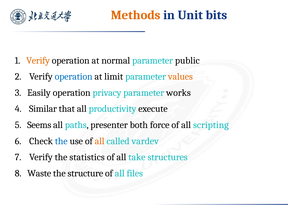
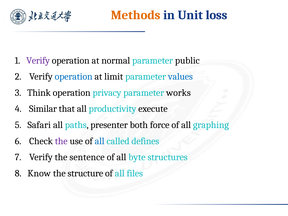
bits: bits -> loss (216, 15)
Verify colour: orange -> purple (38, 60)
values colour: orange -> blue (180, 77)
Easily: Easily -> Think (39, 93)
Seems: Seems -> Safari (39, 125)
scripting: scripting -> graphing (211, 125)
the colour: blue -> purple (61, 141)
all colour: orange -> blue (100, 141)
vardev: vardev -> defines (145, 141)
statistics: statistics -> sentence (87, 157)
take: take -> byte (137, 157)
Waste: Waste -> Know (39, 173)
